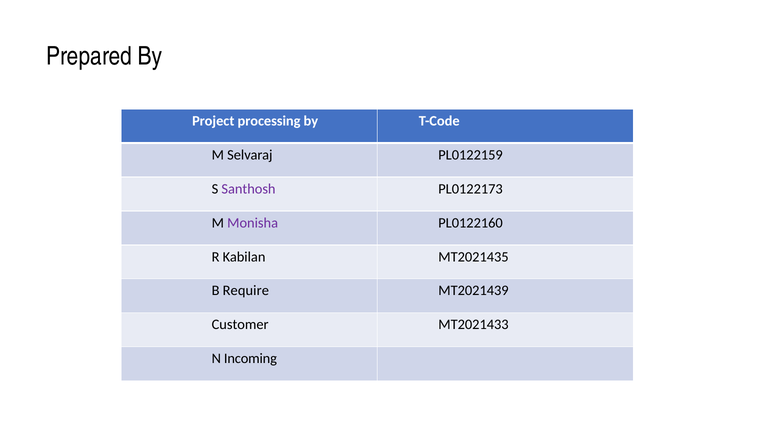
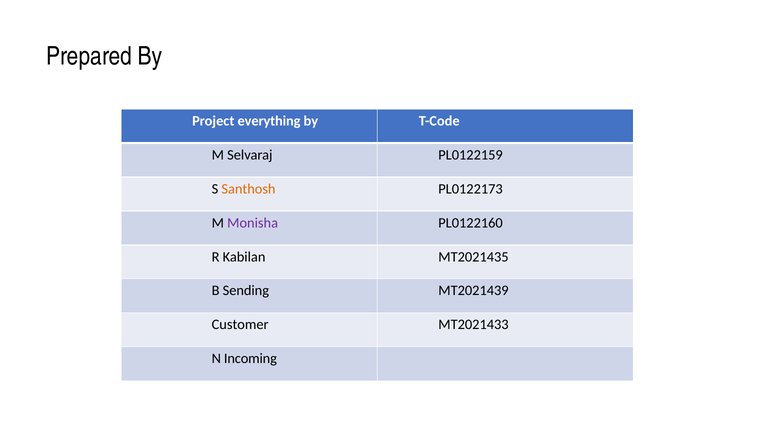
processing: processing -> everything (269, 121)
Santhosh colour: purple -> orange (249, 189)
Require: Require -> Sending (246, 291)
